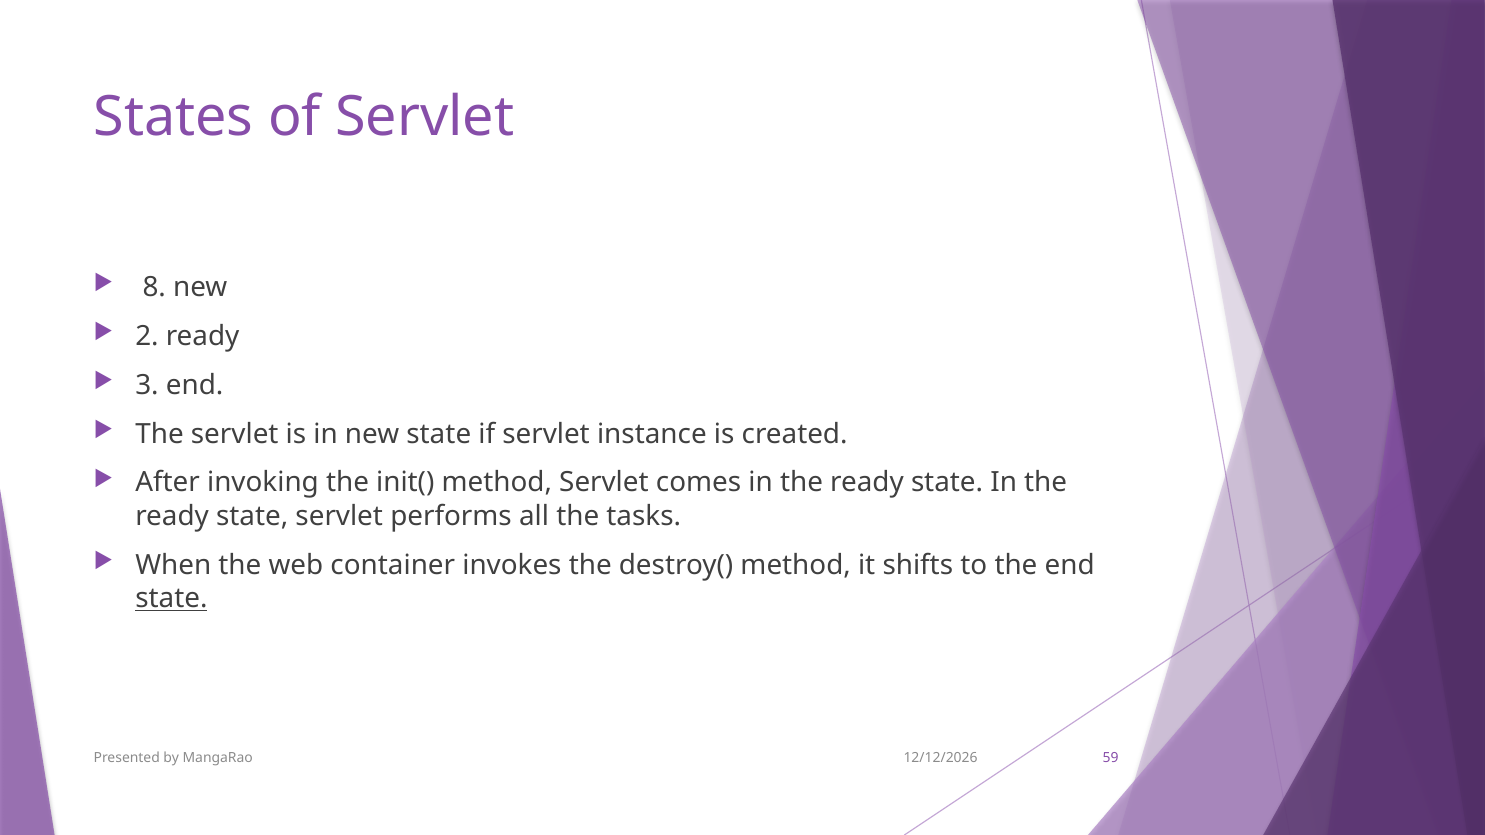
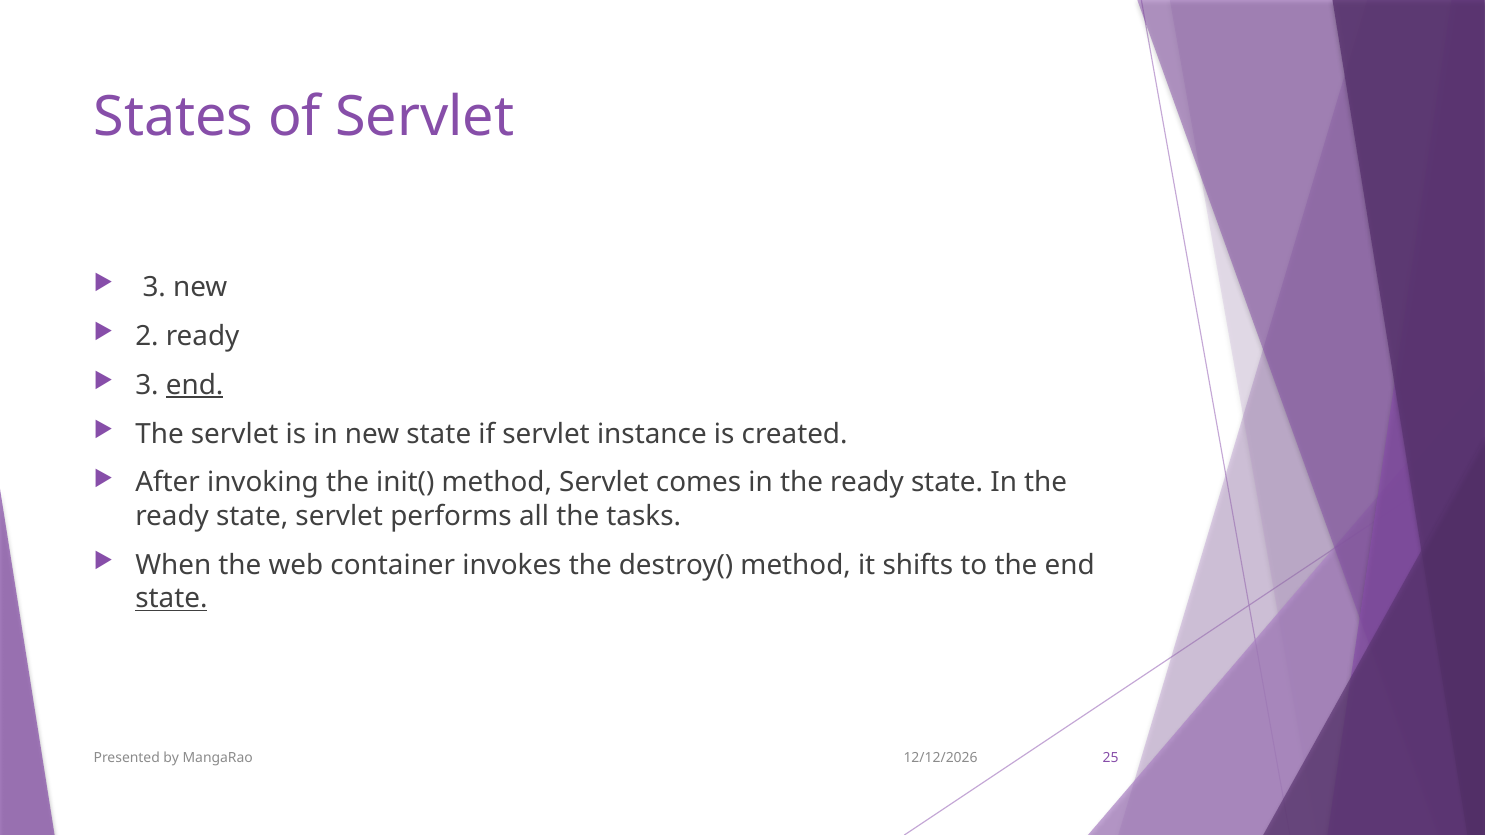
8: 8 -> 3 (154, 287)
end underline: none -> present (195, 385)
59: 59 -> 25 (1111, 758)
